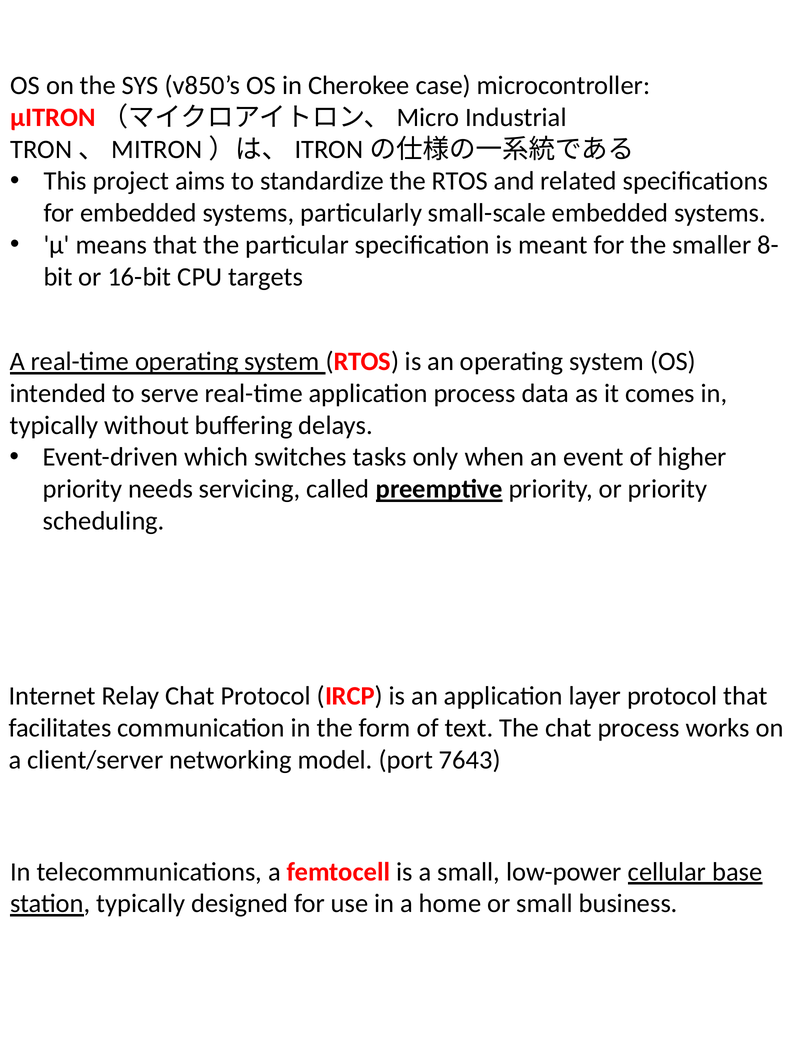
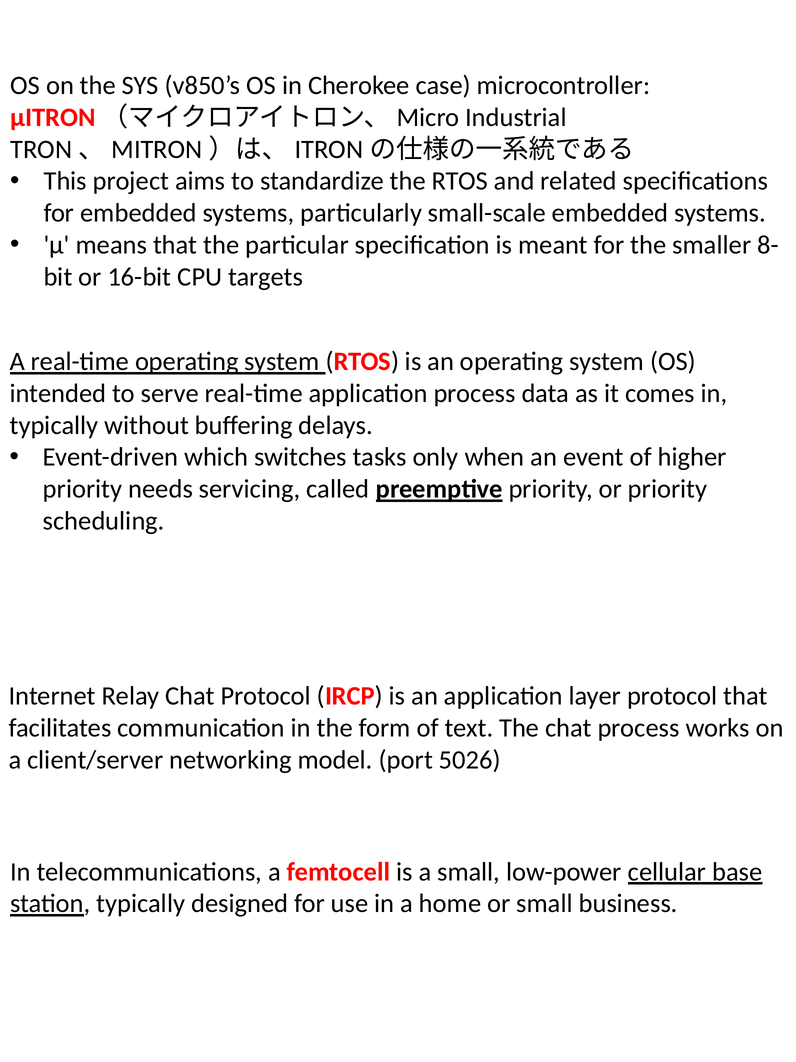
7643: 7643 -> 5026 (470, 759)
